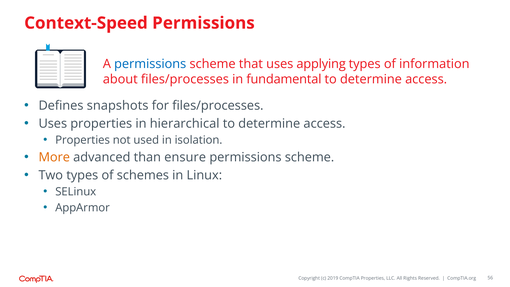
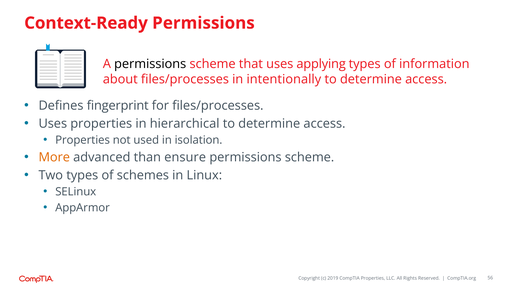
Context-Speed: Context-Speed -> Context-Ready (86, 23)
permissions colour: blue -> black (150, 64)
fundamental: fundamental -> intentionally (284, 79)
snapshots: snapshots -> fingerprint (118, 106)
